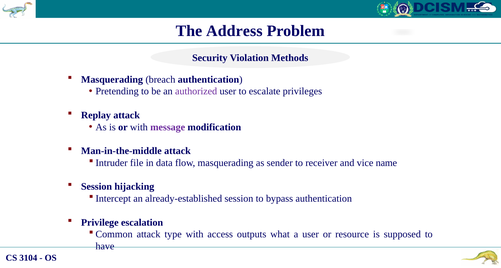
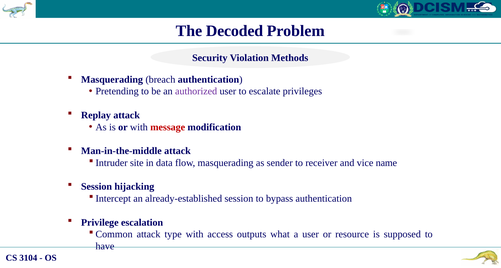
Address: Address -> Decoded (235, 31)
message colour: purple -> red (168, 127)
file: file -> site (137, 163)
